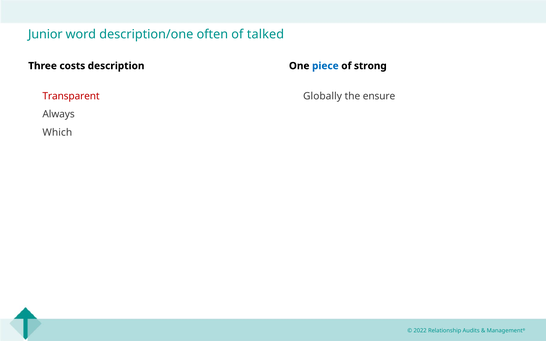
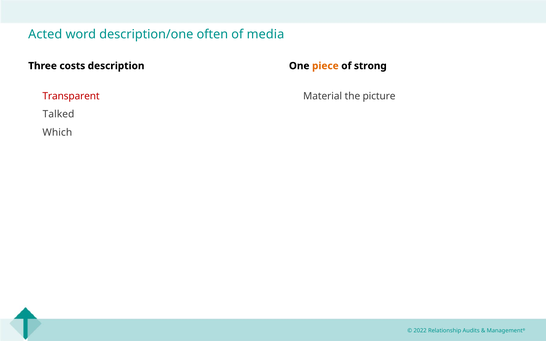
Junior: Junior -> Acted (45, 34)
talked: talked -> media (265, 34)
piece colour: blue -> orange (325, 66)
Globally: Globally -> Material (323, 96)
ensure: ensure -> picture (379, 96)
Always: Always -> Talked (58, 114)
